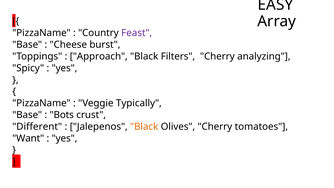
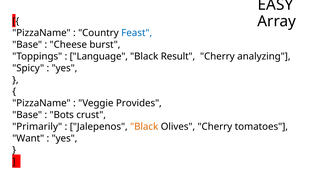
Feast colour: purple -> blue (137, 33)
Approach: Approach -> Language (99, 56)
Filters: Filters -> Result (178, 56)
Typically: Typically -> Provides (139, 103)
Different: Different -> Primarily (37, 127)
